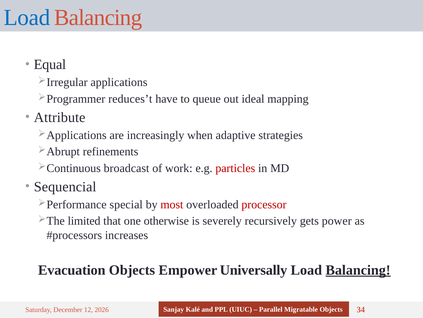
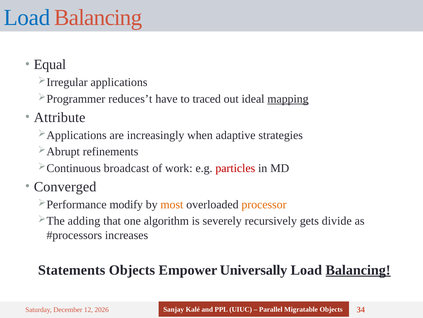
queue: queue -> traced (207, 99)
mapping underline: none -> present (288, 99)
Sequencial: Sequencial -> Converged (65, 186)
special: special -> modify (126, 204)
most colour: red -> orange (172, 204)
processor colour: red -> orange (264, 204)
limited: limited -> adding (84, 220)
otherwise: otherwise -> algorithm (166, 220)
power: power -> divide (337, 220)
Evacuation: Evacuation -> Statements (72, 270)
